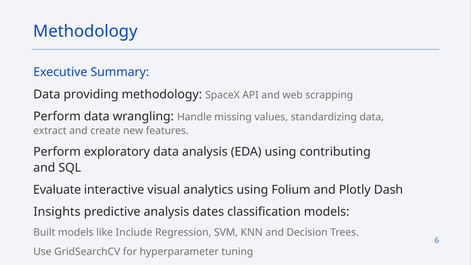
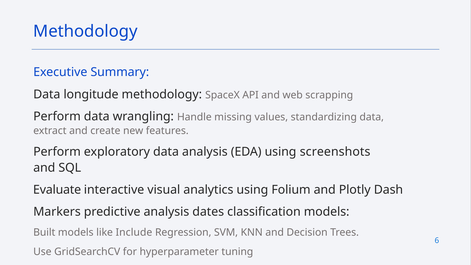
providing: providing -> longitude (91, 94)
contributing: contributing -> screenshots (335, 152)
Insights: Insights -> Markers (57, 212)
